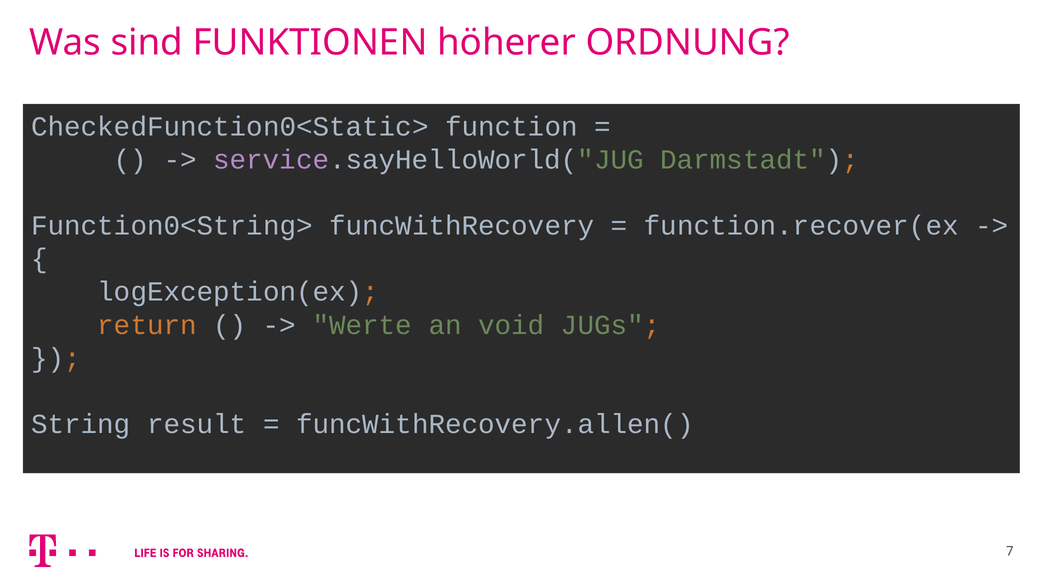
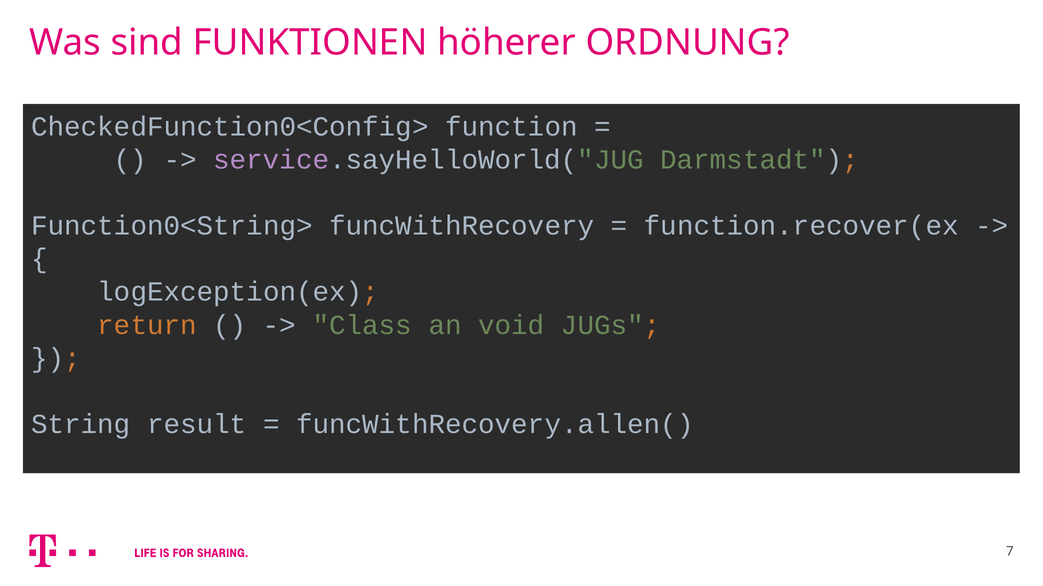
CheckedFunction0<Static>: CheckedFunction0<Static> -> CheckedFunction0<Config> (230, 127)
Werte: Werte -> Class (362, 325)
